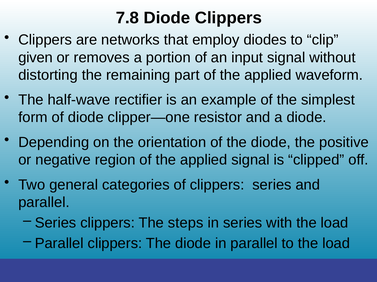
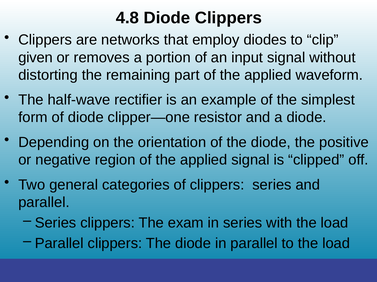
7.8: 7.8 -> 4.8 (127, 18)
steps: steps -> exam (186, 223)
